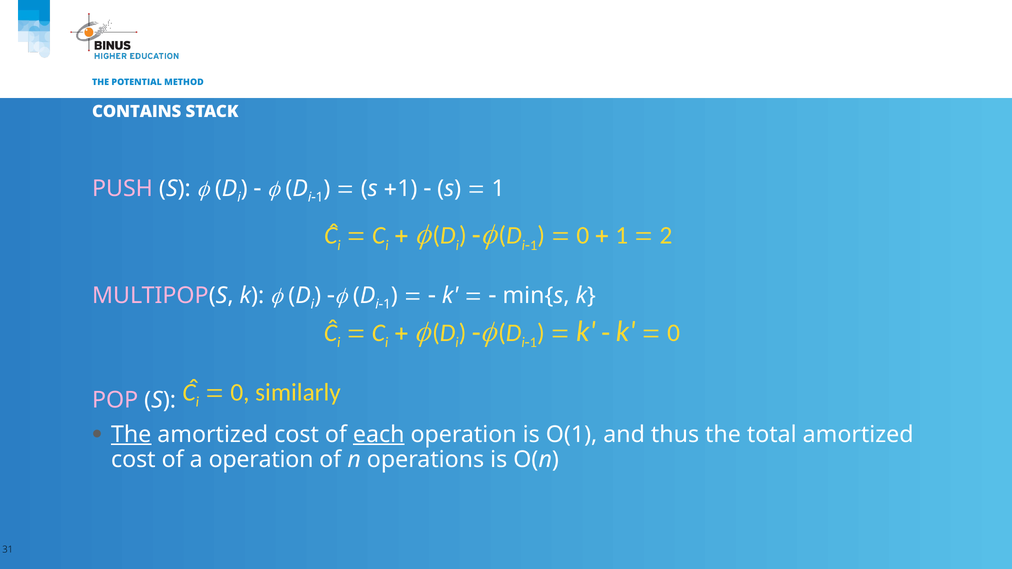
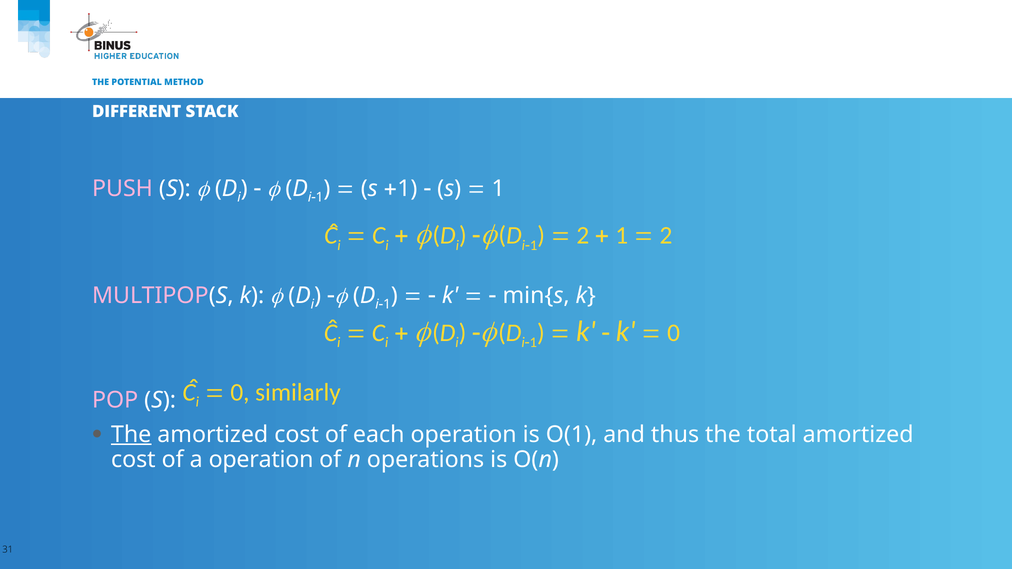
CONTAINS: CONTAINS -> DIFFERENT (137, 112)
0: 0 -> 2 (583, 236)
each underline: present -> none (379, 435)
